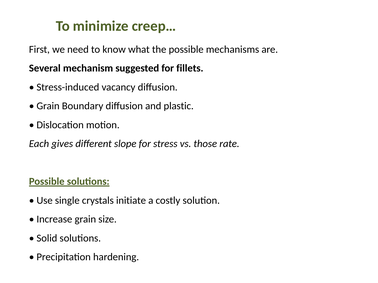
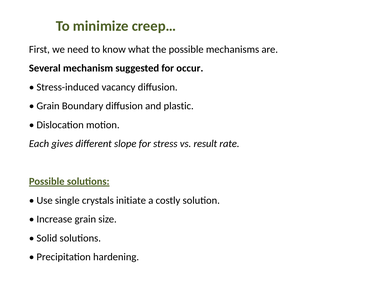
fillets: fillets -> occur (190, 68)
those: those -> result (205, 144)
